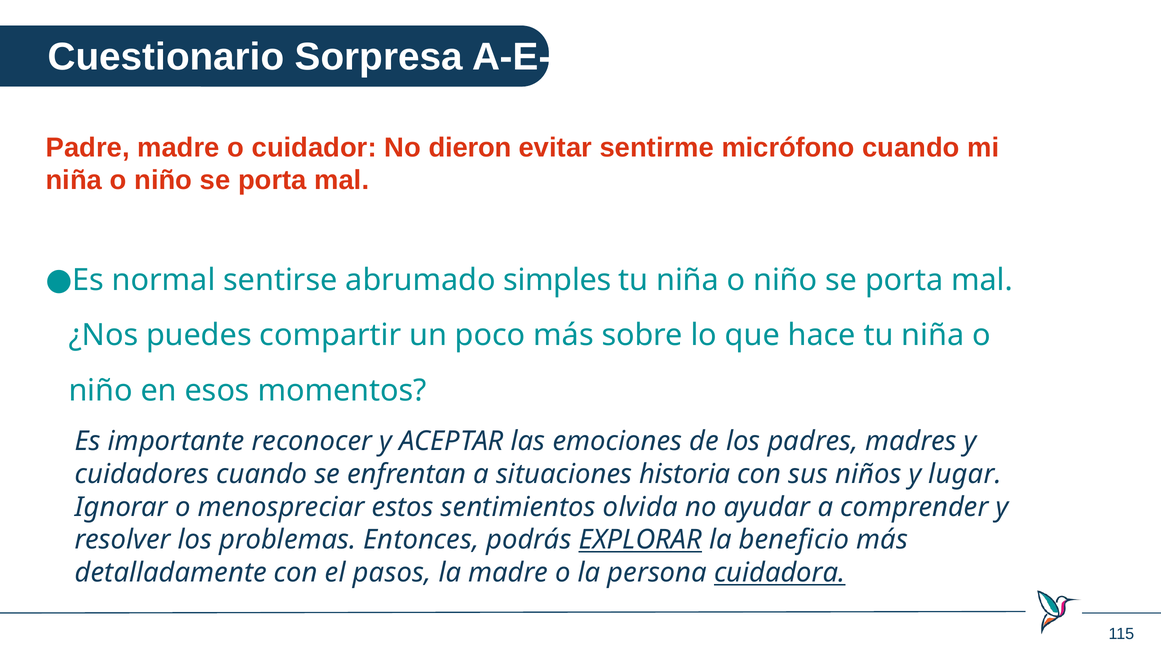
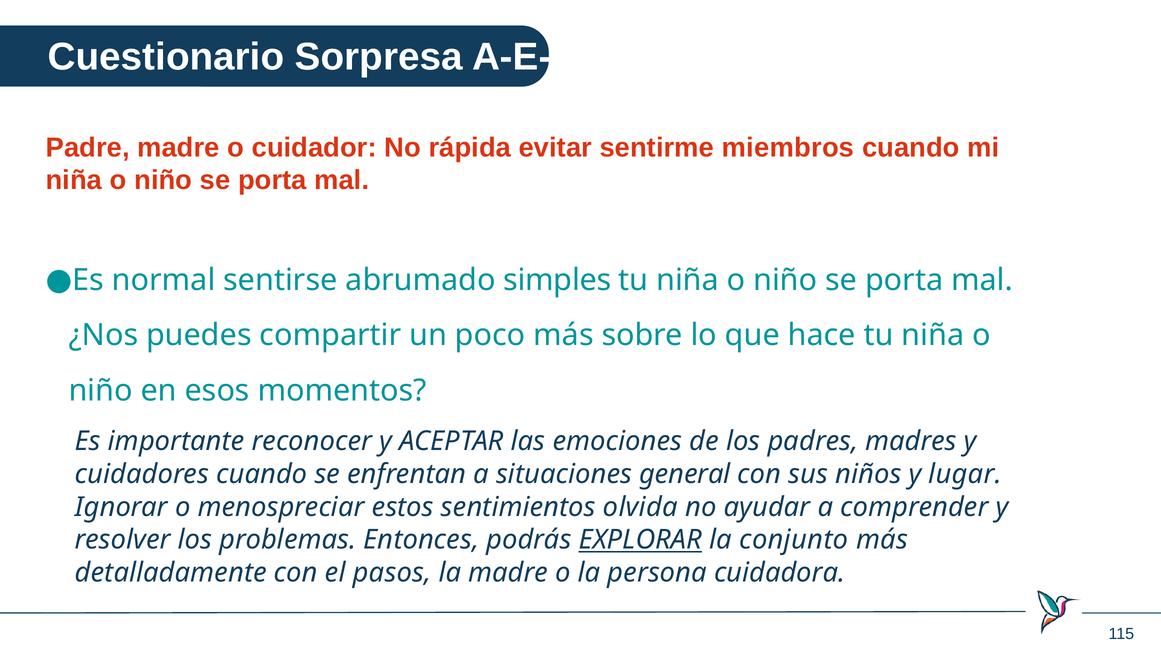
dieron: dieron -> rápida (470, 148)
micrófono: micrófono -> miembros (788, 148)
historia: historia -> general (685, 474)
beneficio: beneficio -> conjunto (794, 540)
cuidadora underline: present -> none (780, 573)
